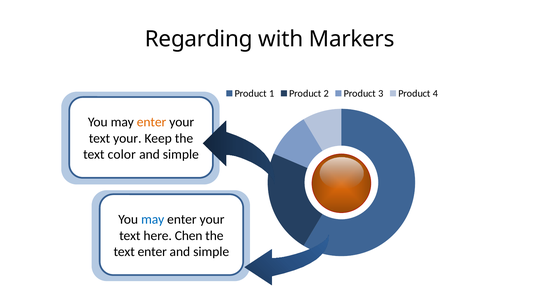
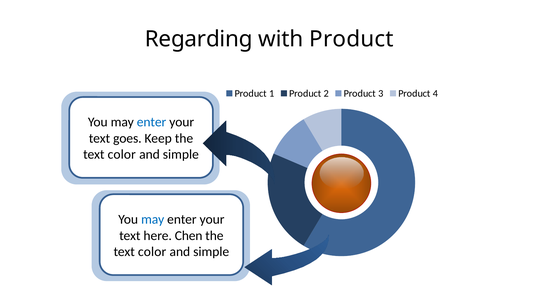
with Markers: Markers -> Product (351, 39)
enter colour: orange -> blue (152, 122)
text your: your -> goes (127, 138)
enter: enter -> color (152, 252)
